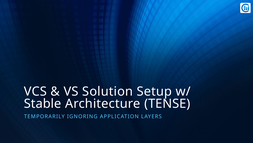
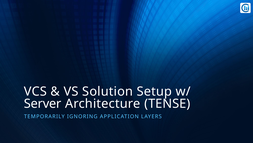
Stable: Stable -> Server (43, 103)
